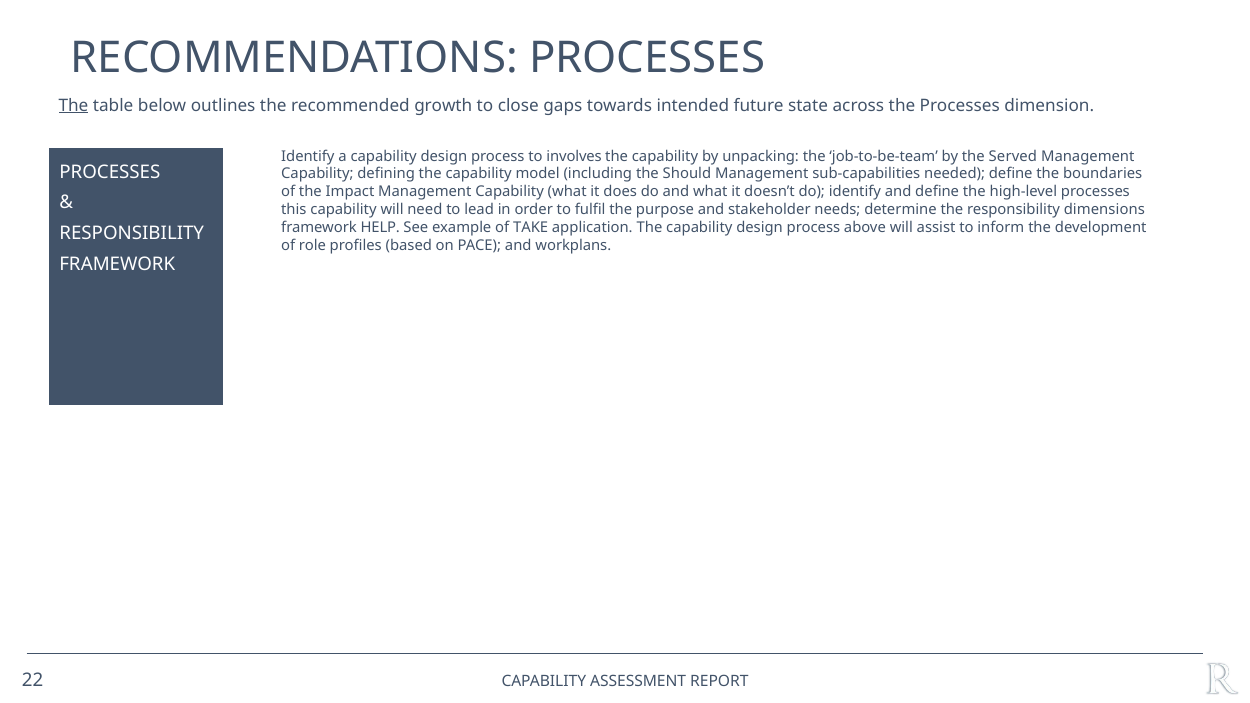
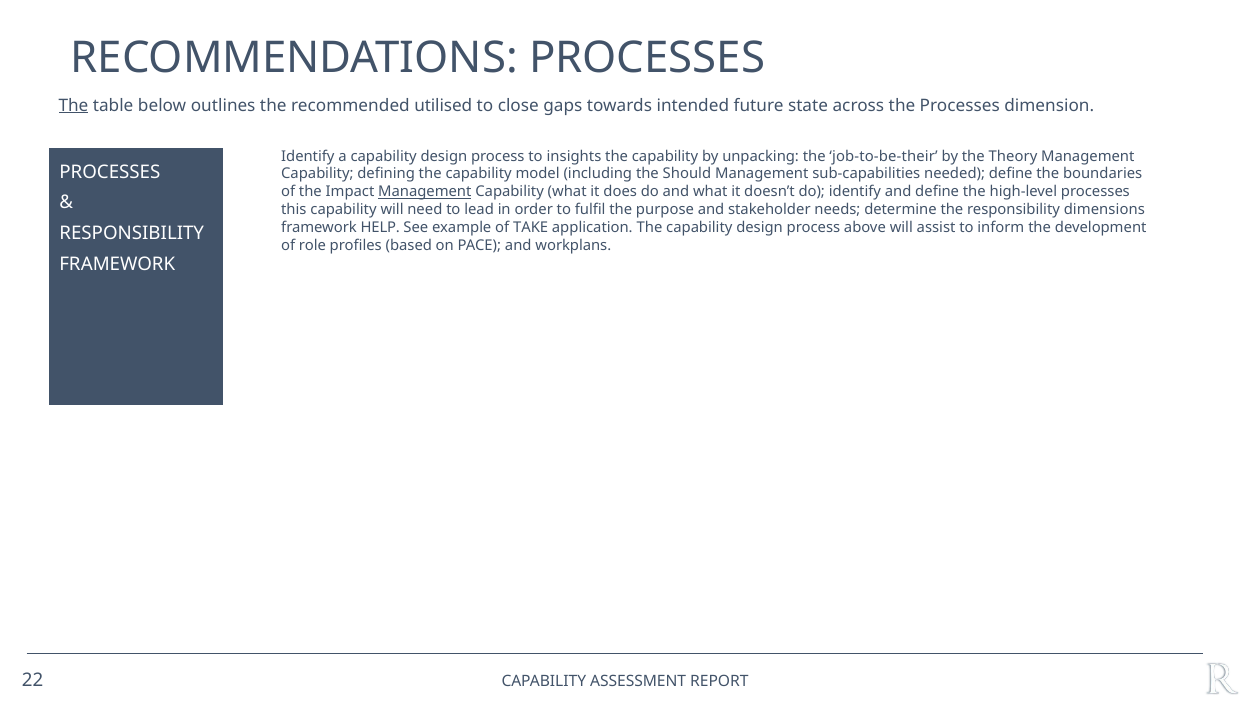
growth: growth -> utilised (443, 106)
involves: involves -> insights (574, 156)
job-to-be-team: job-to-be-team -> job-to-be-their (884, 156)
Served: Served -> Theory (1013, 156)
Management underline: none -> present (425, 192)
